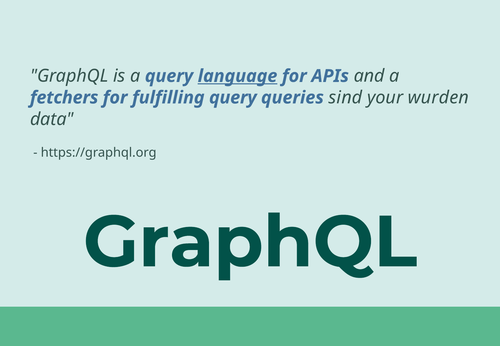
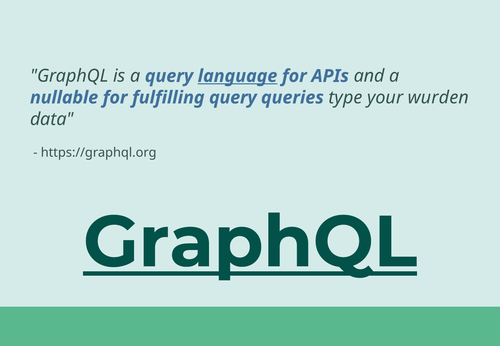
fetchers: fetchers -> nullable (64, 98)
sind: sind -> type (346, 98)
GraphQL underline: none -> present (250, 242)
